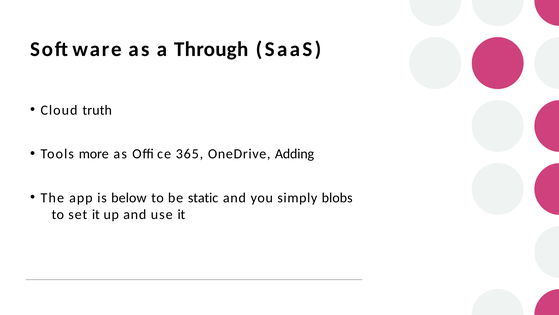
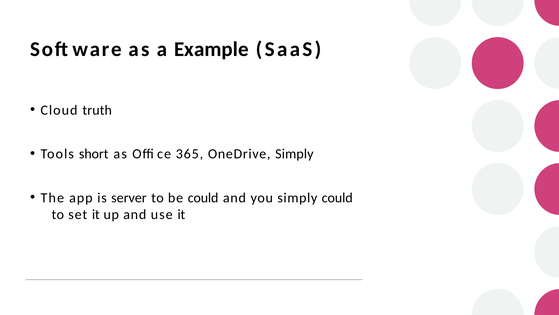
Through: Through -> Example (211, 49)
more: more -> short (94, 154)
OneDrive Adding: Adding -> Simply (294, 154)
below: below -> server (129, 197)
be static: static -> could (203, 197)
simply blobs: blobs -> could (337, 197)
